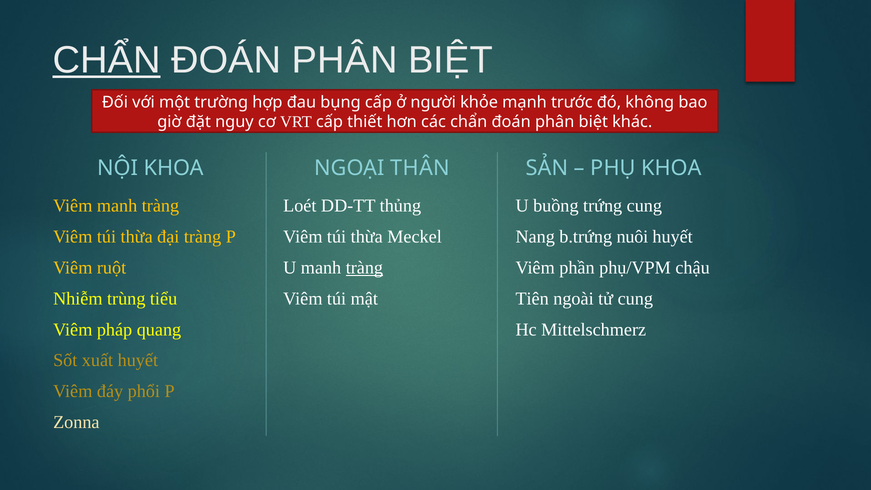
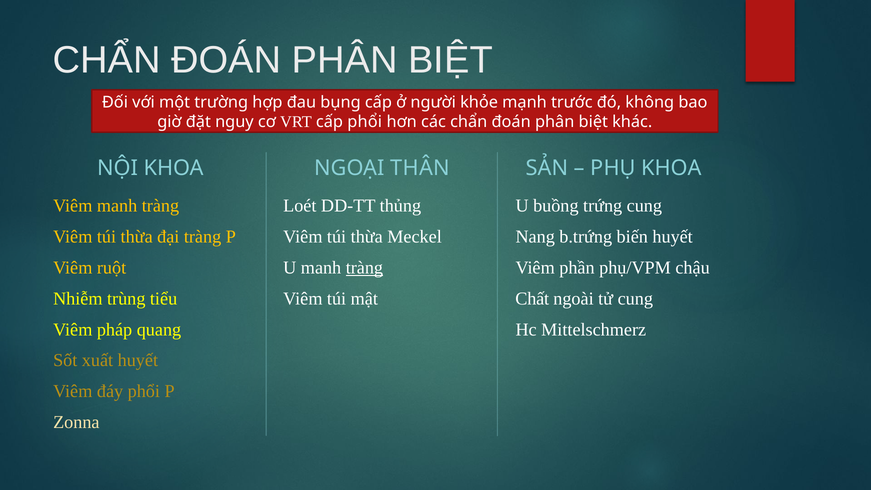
CHẨN underline: present -> none (107, 60)
cấp thiết: thiết -> phổi (365, 122)
nuôi: nuôi -> biến (632, 237)
Tiên: Tiên -> Chất (532, 299)
